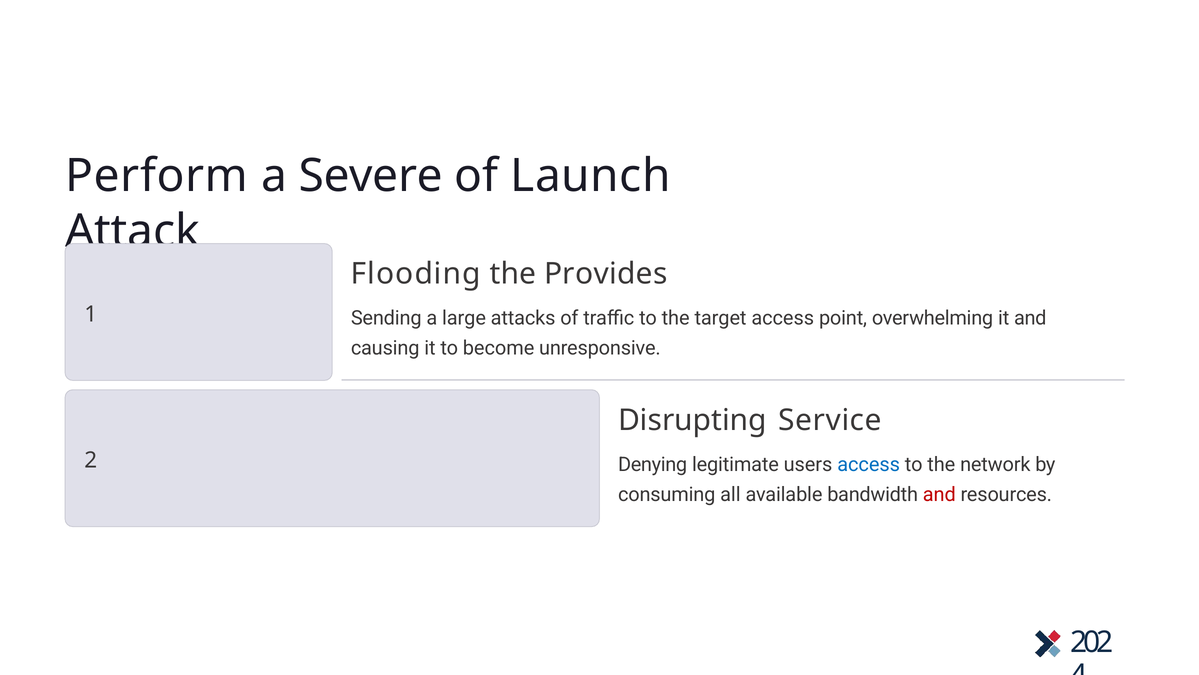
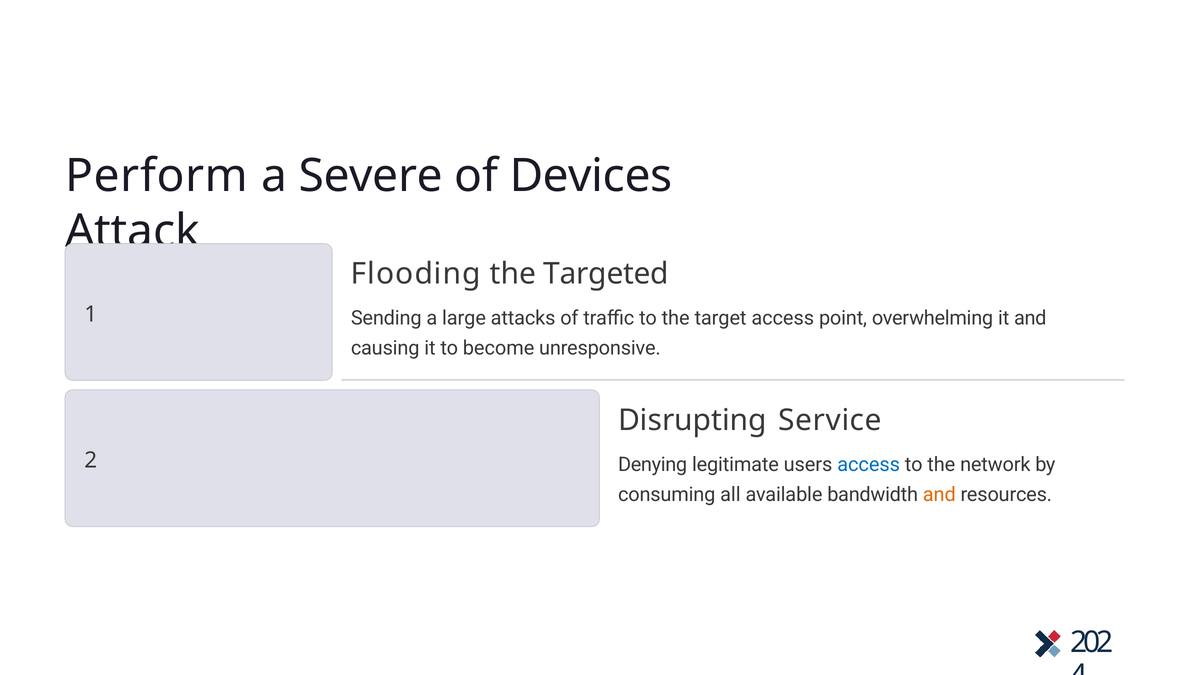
Launch: Launch -> Devices (591, 176)
Provides: Provides -> Targeted (606, 274)
and colour: red -> orange (939, 494)
